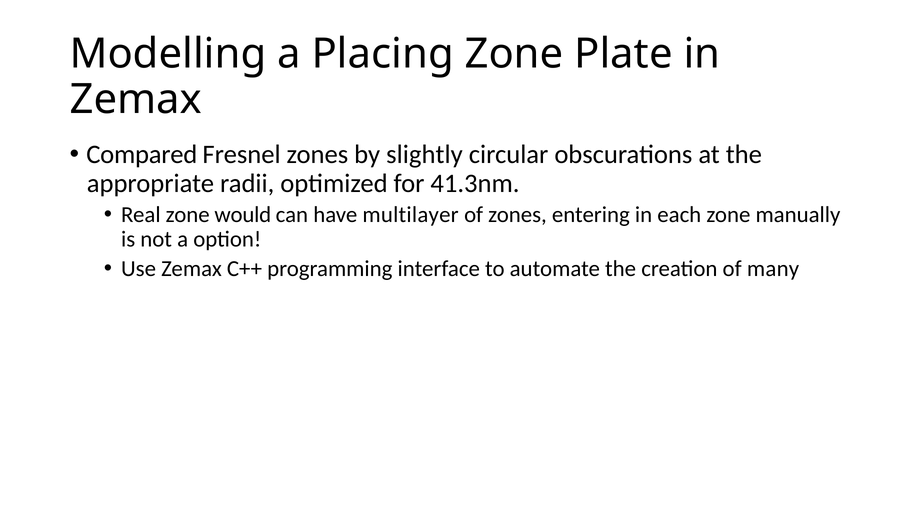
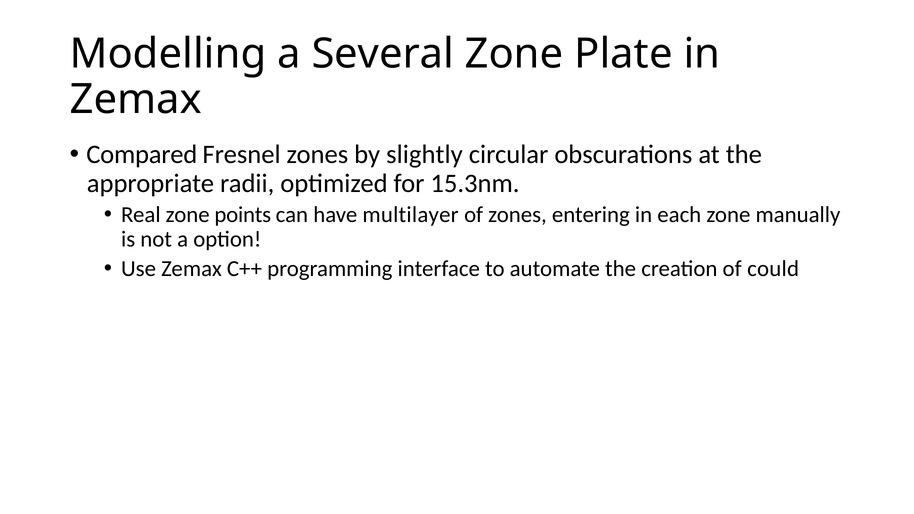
Placing: Placing -> Several (383, 54)
41.3nm: 41.3nm -> 15.3nm (475, 183)
would: would -> points (243, 215)
many: many -> could (773, 269)
